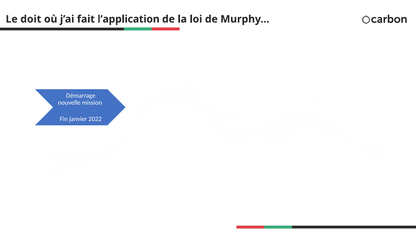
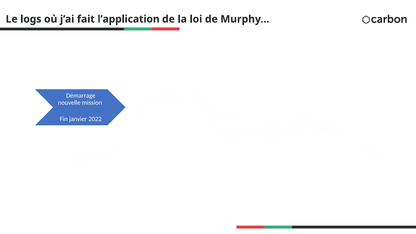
doit: doit -> logs (31, 19)
